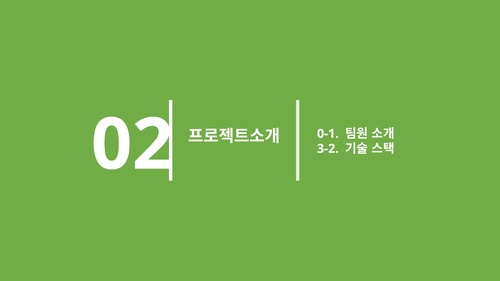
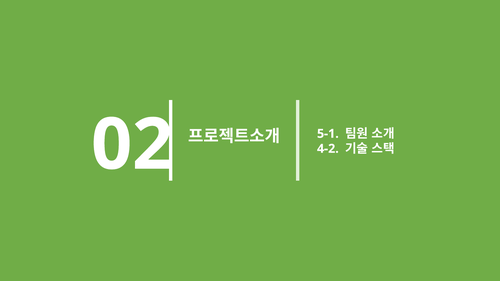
0-1: 0-1 -> 5-1 (328, 134)
3-2: 3-2 -> 4-2 (328, 149)
